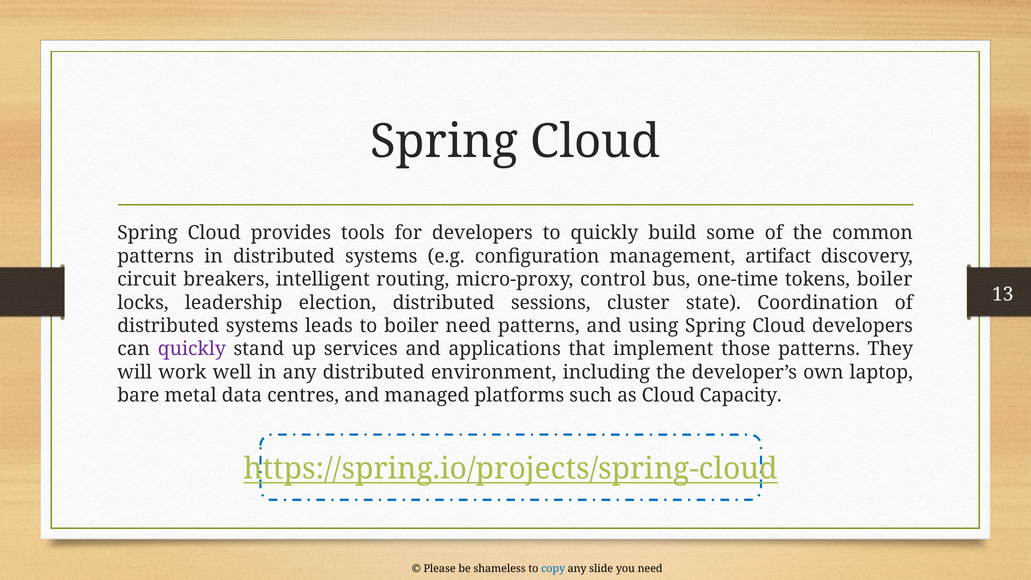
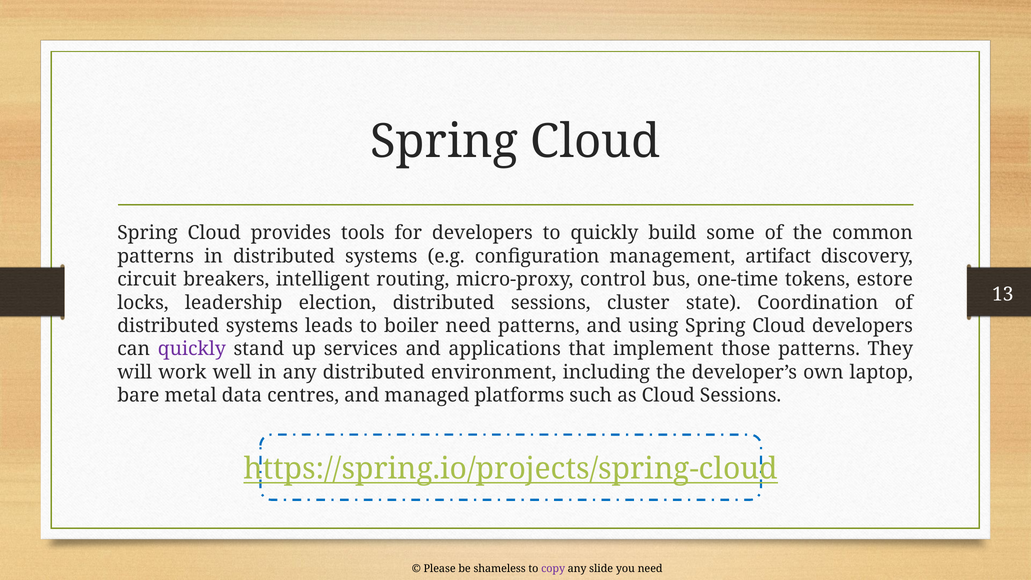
tokens boiler: boiler -> estore (885, 279)
Cloud Capacity: Capacity -> Sessions (741, 395)
copy colour: blue -> purple (553, 569)
